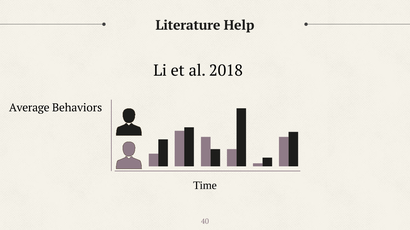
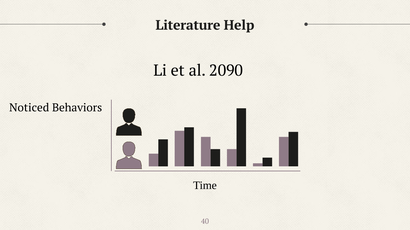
2018: 2018 -> 2090 (226, 71)
Average: Average -> Noticed (29, 108)
